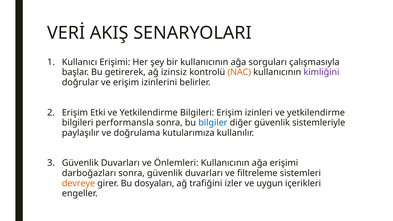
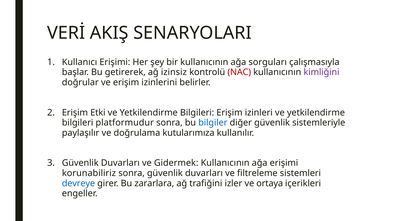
NAC colour: orange -> red (239, 72)
performansla: performansla -> platformudur (125, 123)
Önlemleri: Önlemleri -> Gidermek (176, 163)
darboğazları: darboğazları -> korunabiliriz (89, 173)
devreye colour: orange -> blue (78, 183)
dosyaları: dosyaları -> zararlara (154, 183)
uygun: uygun -> ortaya (270, 183)
